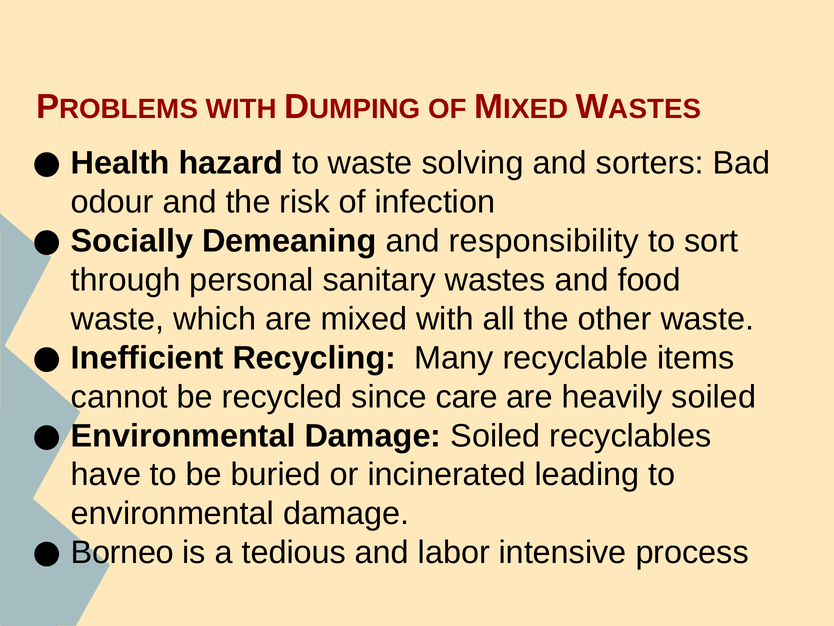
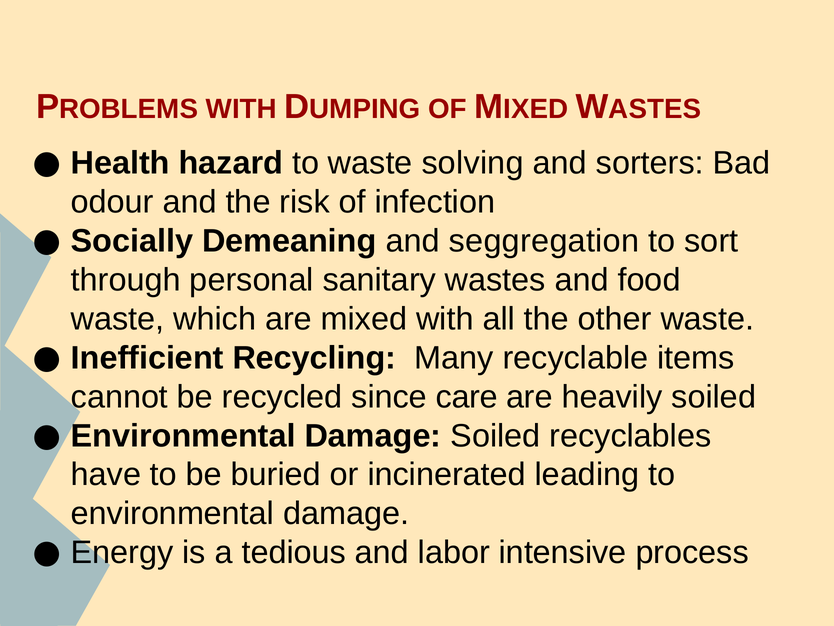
responsibility: responsibility -> seggregation (544, 241)
Borneo: Borneo -> Energy (122, 552)
